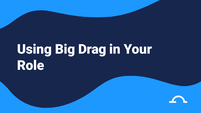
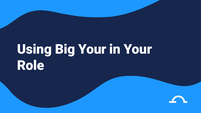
Big Drag: Drag -> Your (92, 49)
